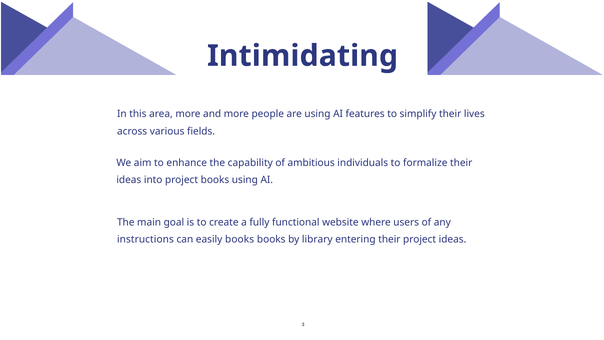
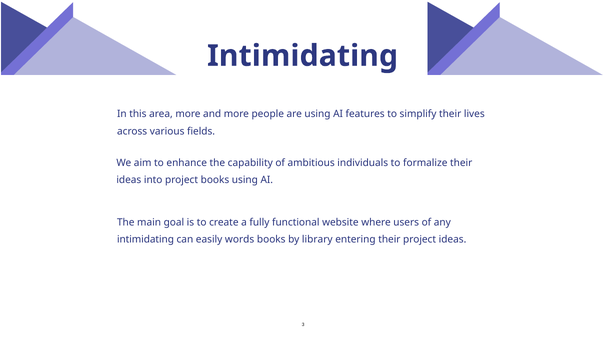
instructions: instructions -> intimidating (145, 239)
easily books: books -> words (240, 239)
